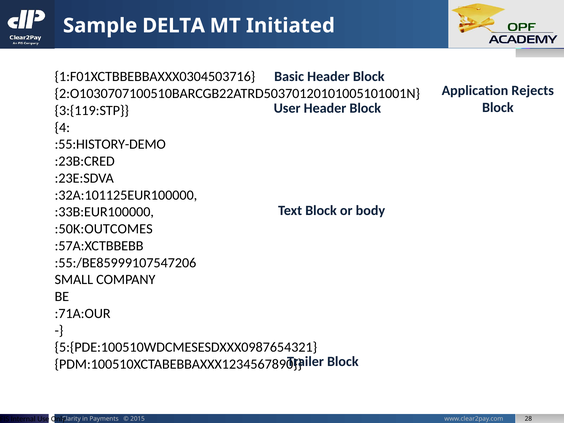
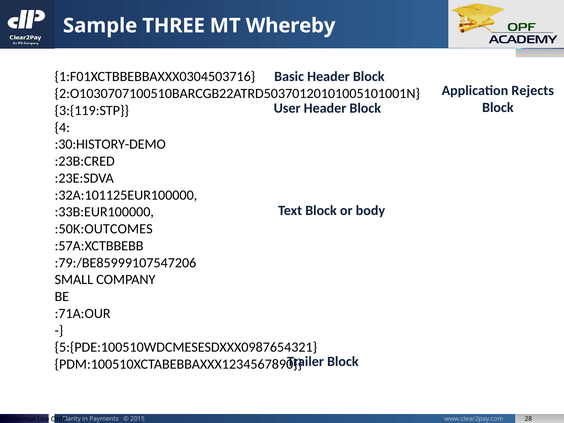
DELTA: DELTA -> THREE (174, 26)
Initiated: Initiated -> Whereby (291, 26)
:55:HISTORY-DEMO: :55:HISTORY-DEMO -> :30:HISTORY-DEMO (110, 144)
:55:/BE85999107547206: :55:/BE85999107547206 -> :79:/BE85999107547206 (125, 263)
